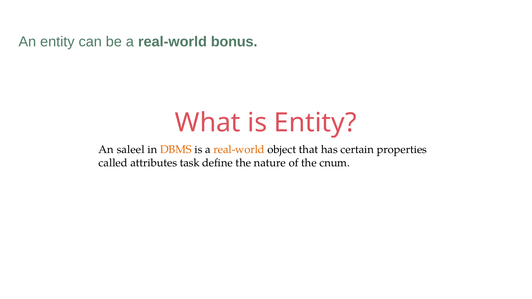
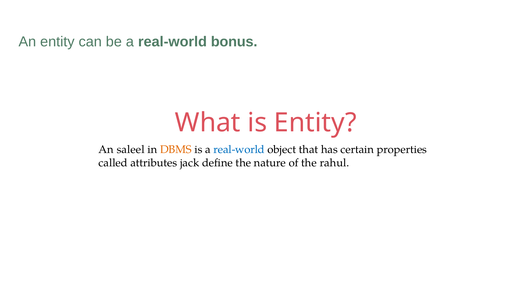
real-world colour: orange -> blue (239, 150)
task: task -> jack (190, 163)
cnum: cnum -> rahul (335, 163)
